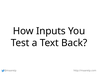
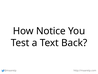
Inputs: Inputs -> Notice (51, 31)
